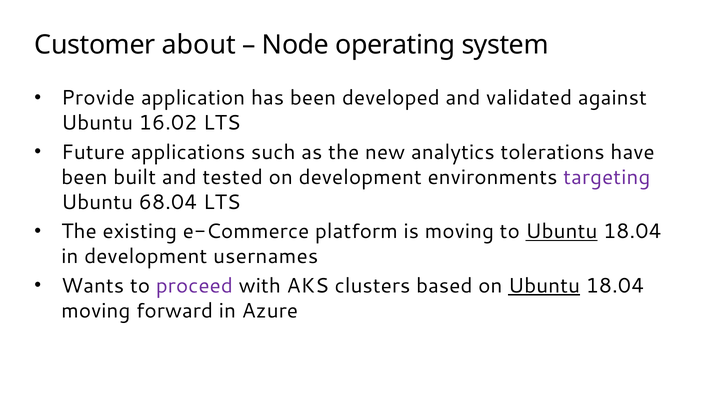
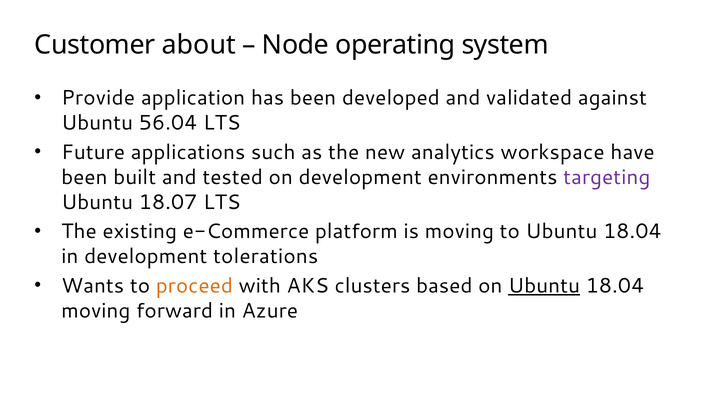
16.02: 16.02 -> 56.04 (168, 123)
tolerations: tolerations -> workspace (553, 152)
68.04: 68.04 -> 18.07 (168, 202)
Ubuntu underline: present -> none (561, 232)
usernames: usernames -> tolerations (266, 257)
proceed colour: purple -> orange (194, 286)
